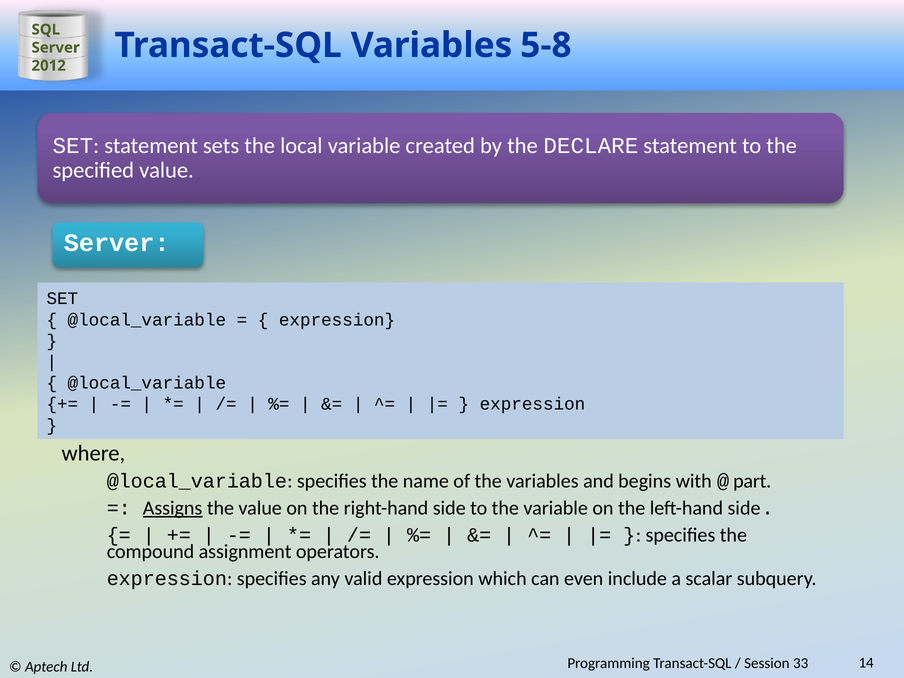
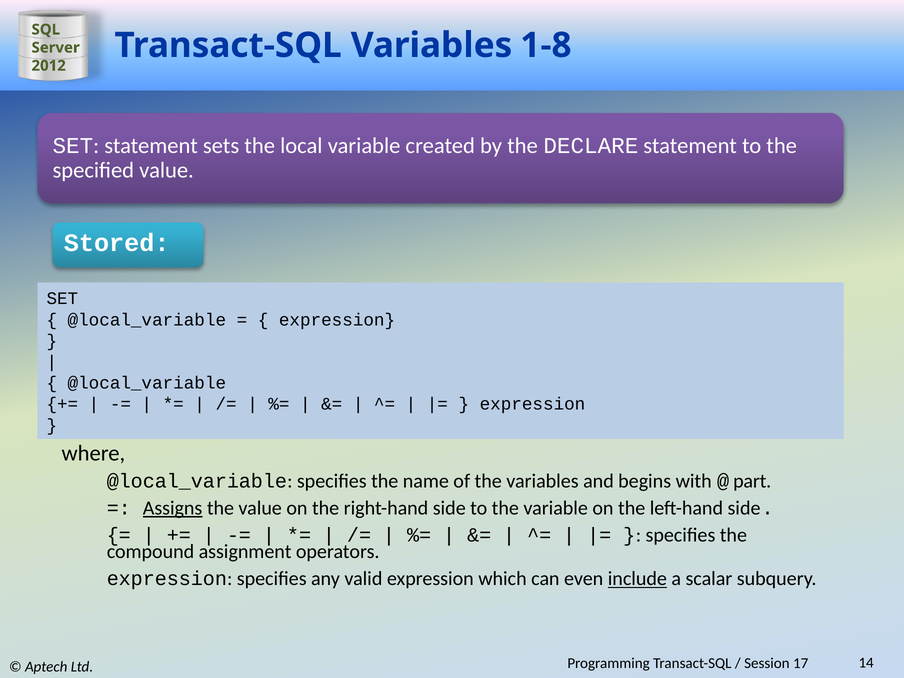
5-8: 5-8 -> 1-8 (546, 45)
Server: Server -> Stored (117, 243)
include underline: none -> present (637, 579)
33: 33 -> 17 (801, 663)
